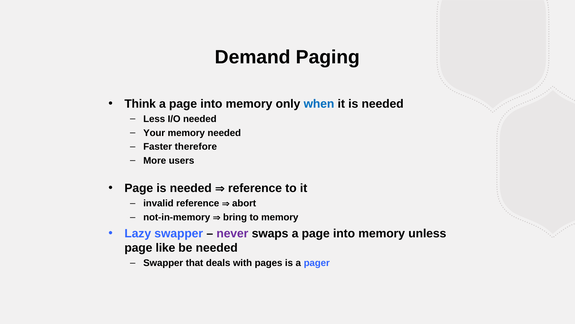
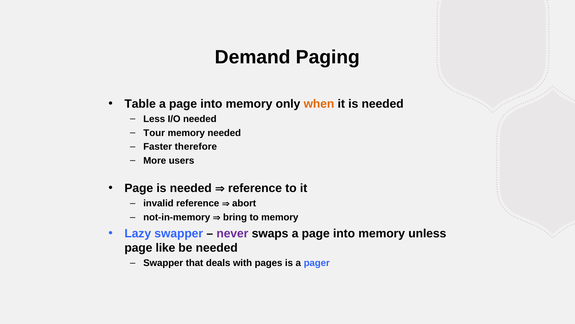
Think: Think -> Table (140, 104)
when colour: blue -> orange (319, 104)
Your: Your -> Tour (154, 133)
